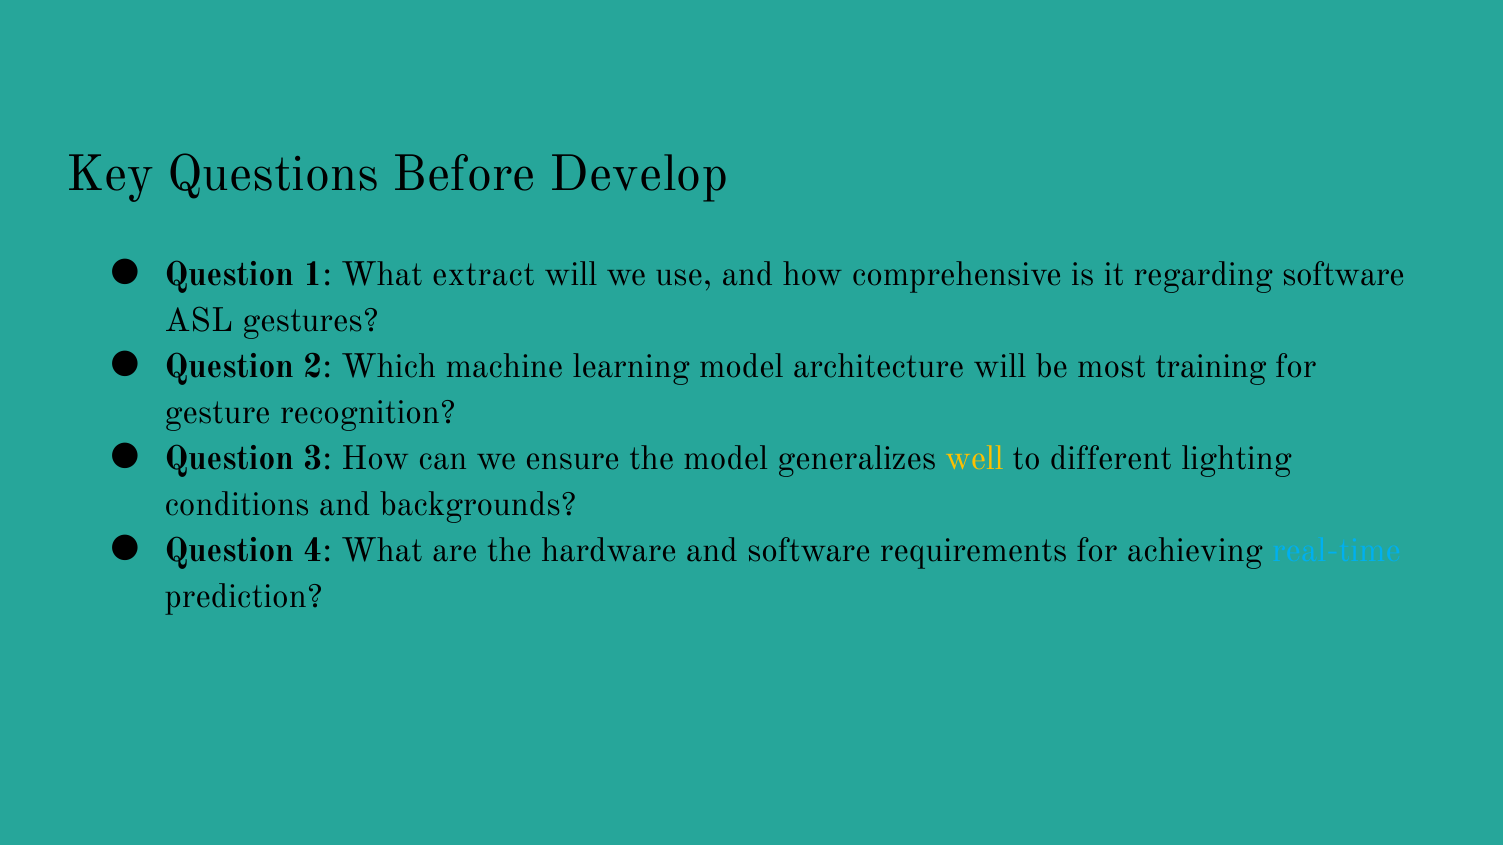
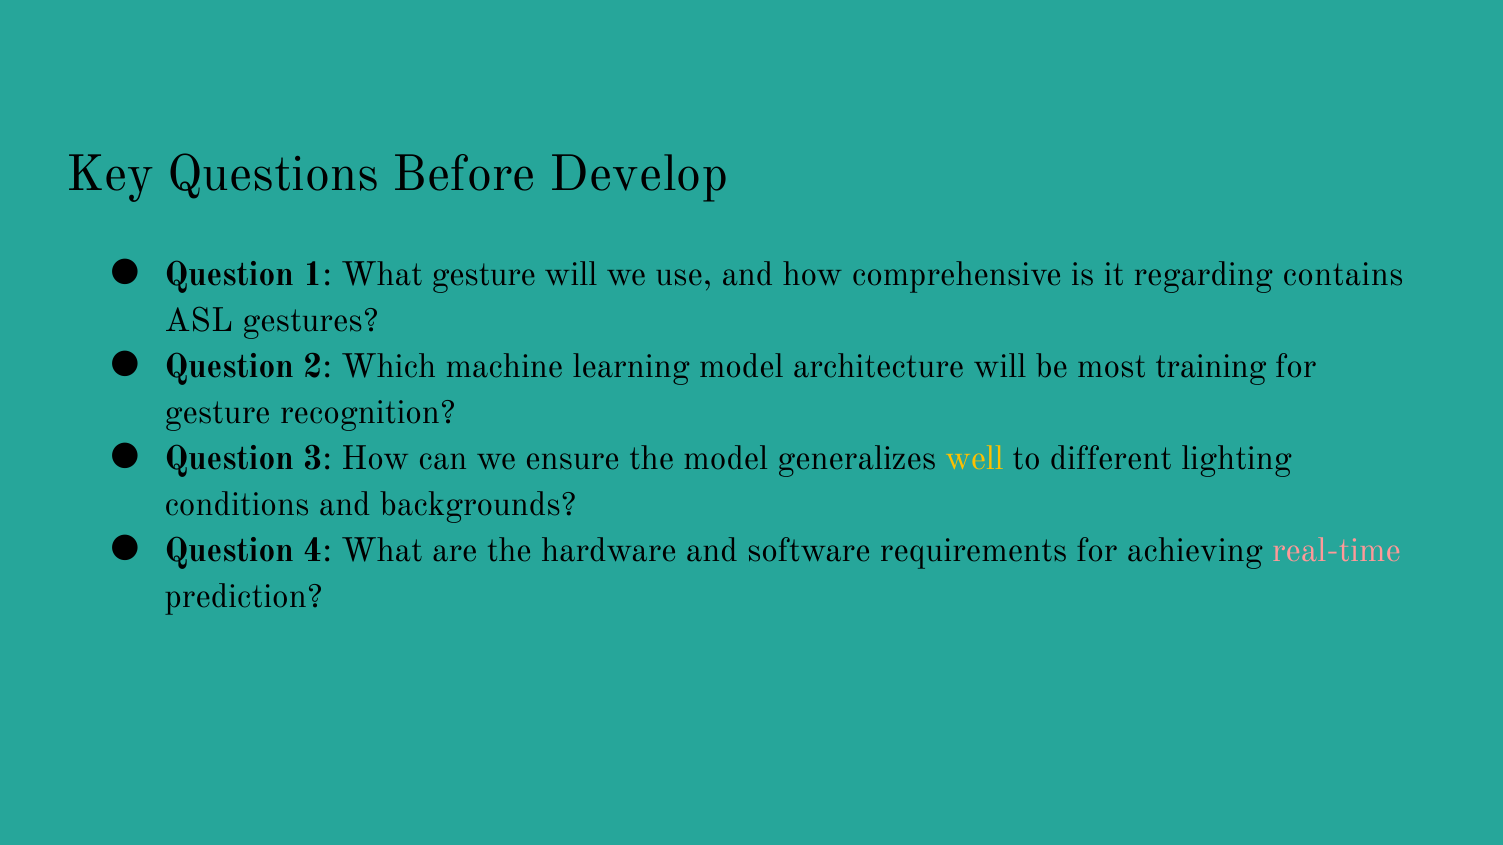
What extract: extract -> gesture (484, 275)
regarding software: software -> contains (1343, 275)
real-time colour: light blue -> pink (1336, 551)
